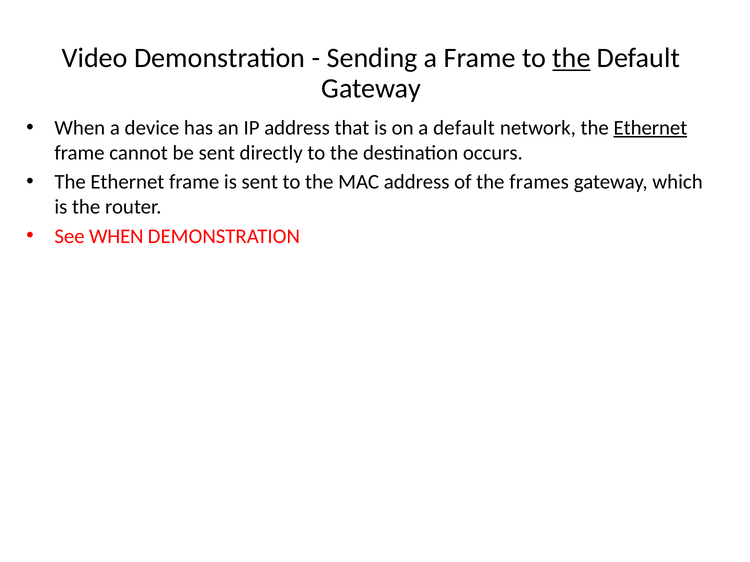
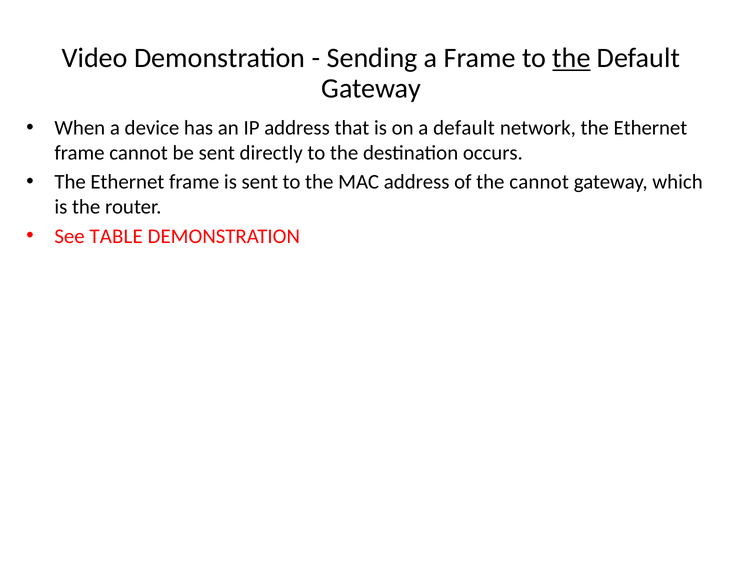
Ethernet underline: present -> none (650, 128)
the frames: frames -> cannot (539, 182)
See WHEN: WHEN -> TABLE (116, 236)
